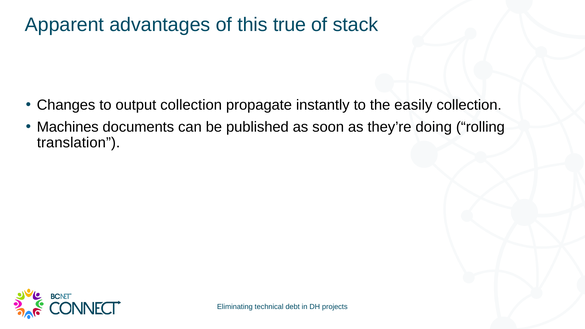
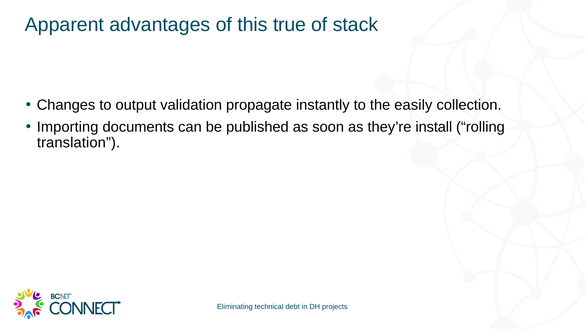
output collection: collection -> validation (191, 105)
Machines: Machines -> Importing (68, 127)
doing: doing -> install (434, 127)
